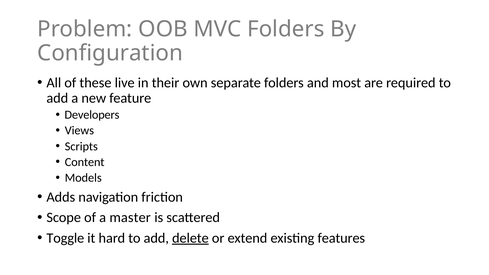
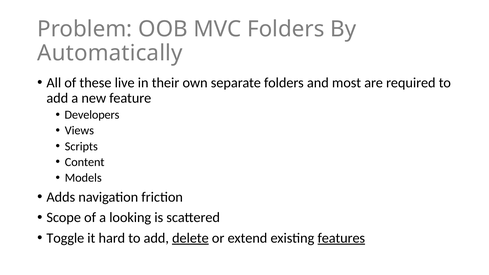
Configuration: Configuration -> Automatically (110, 53)
master: master -> looking (130, 218)
features underline: none -> present (341, 238)
